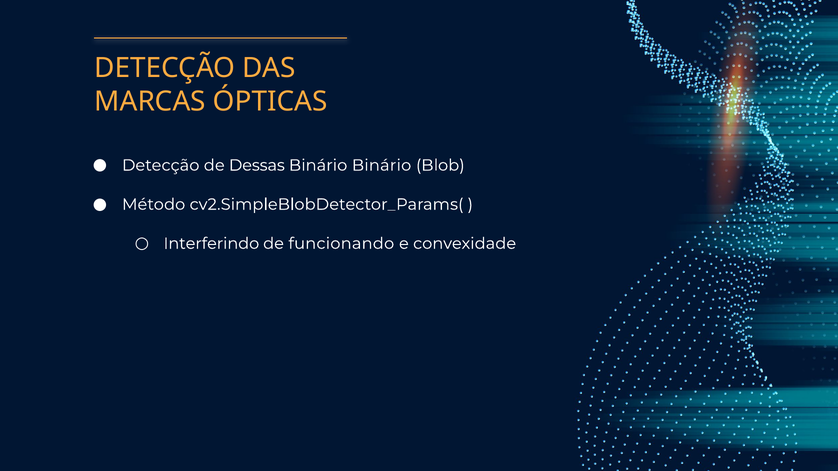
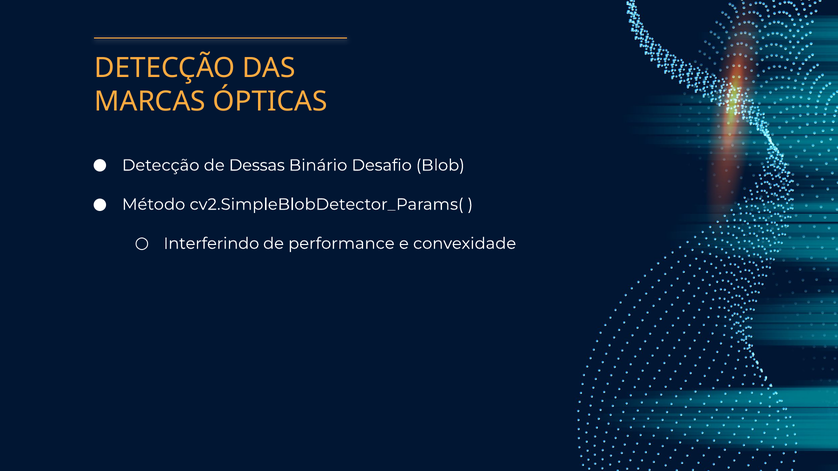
Binário Binário: Binário -> Desafio (382, 165)
funcionando: funcionando -> performance (341, 244)
